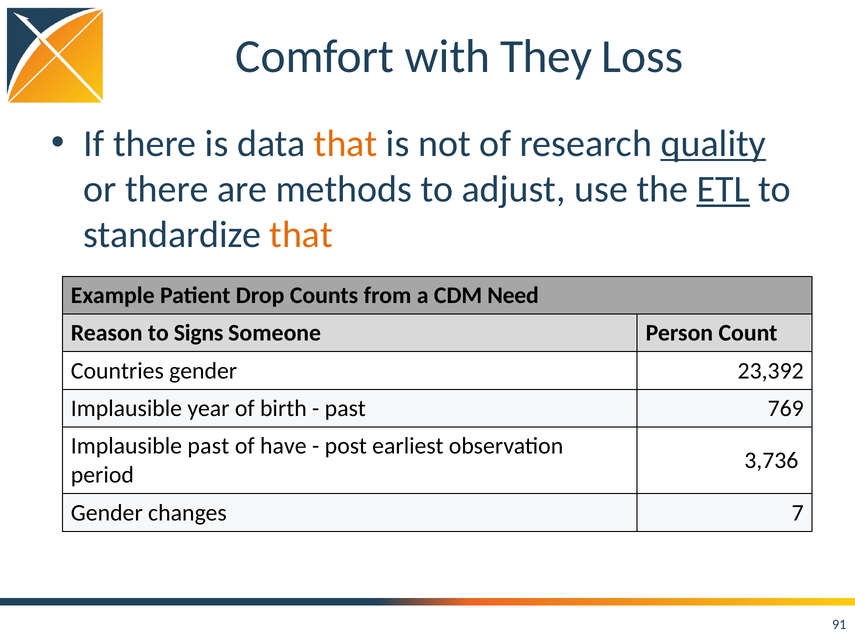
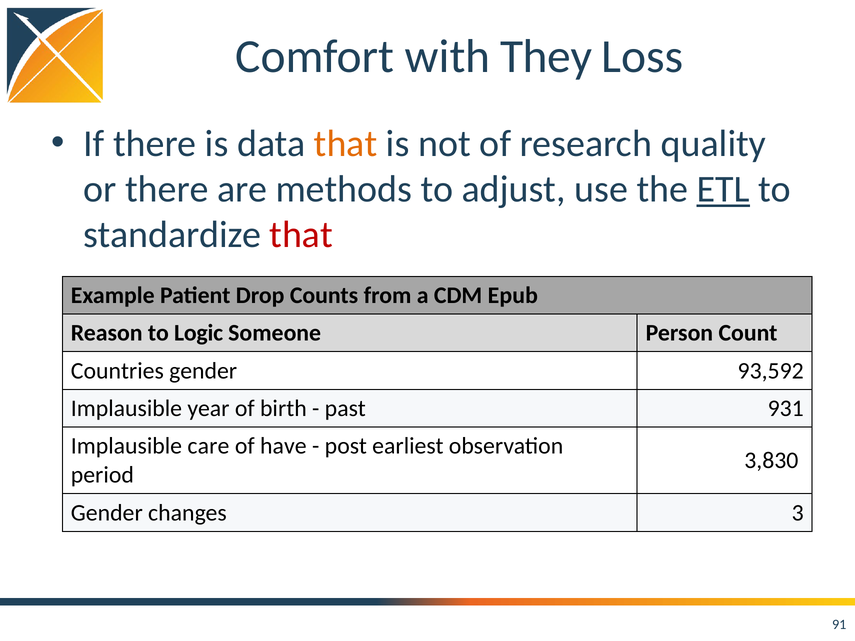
quality underline: present -> none (713, 144)
that colour: orange -> red (301, 235)
Need: Need -> Epub (513, 296)
Signs: Signs -> Logic (199, 333)
23,392: 23,392 -> 93,592 (771, 371)
769: 769 -> 931 (786, 409)
Implausible past: past -> care (208, 446)
3,736: 3,736 -> 3,830 (771, 461)
7: 7 -> 3 (798, 513)
